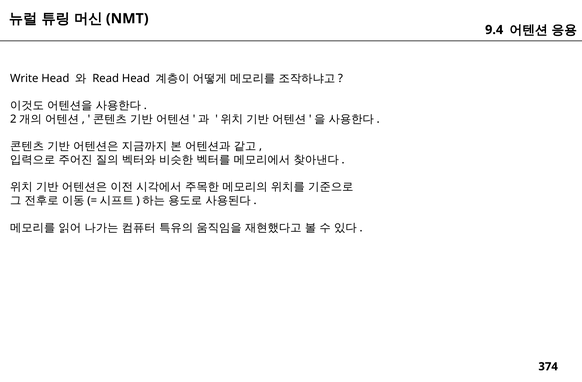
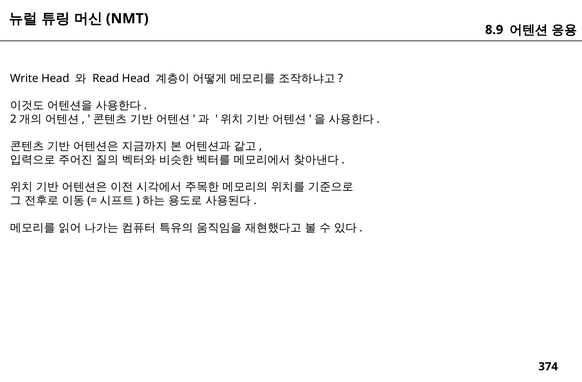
9.4: 9.4 -> 8.9 (494, 30)
